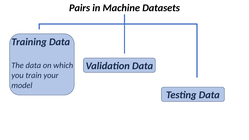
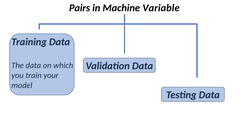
Datasets: Datasets -> Variable (161, 8)
